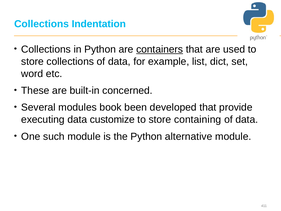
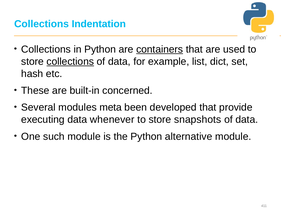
collections underline: none -> present (70, 61)
word: word -> hash (32, 74)
book: book -> meta (111, 107)
customize: customize -> whenever (112, 119)
containing: containing -> snapshots (198, 119)
